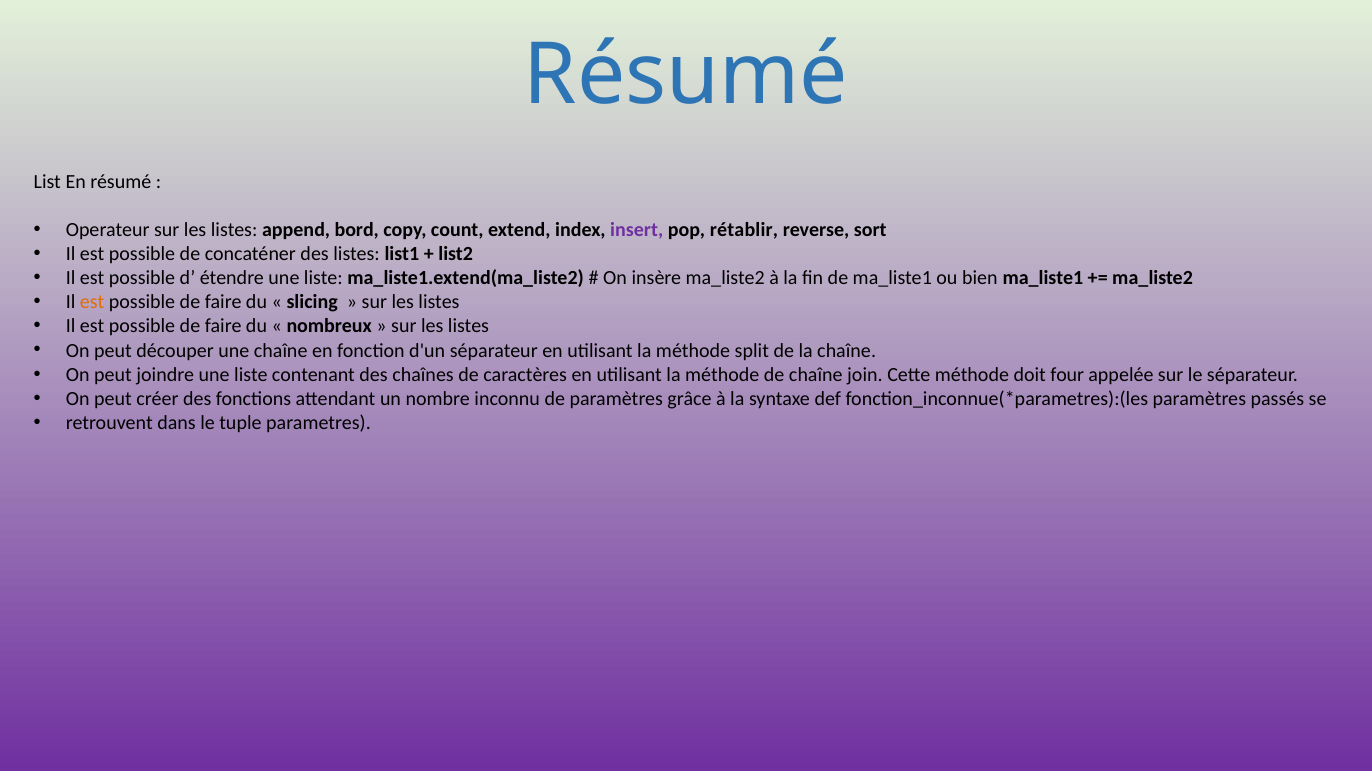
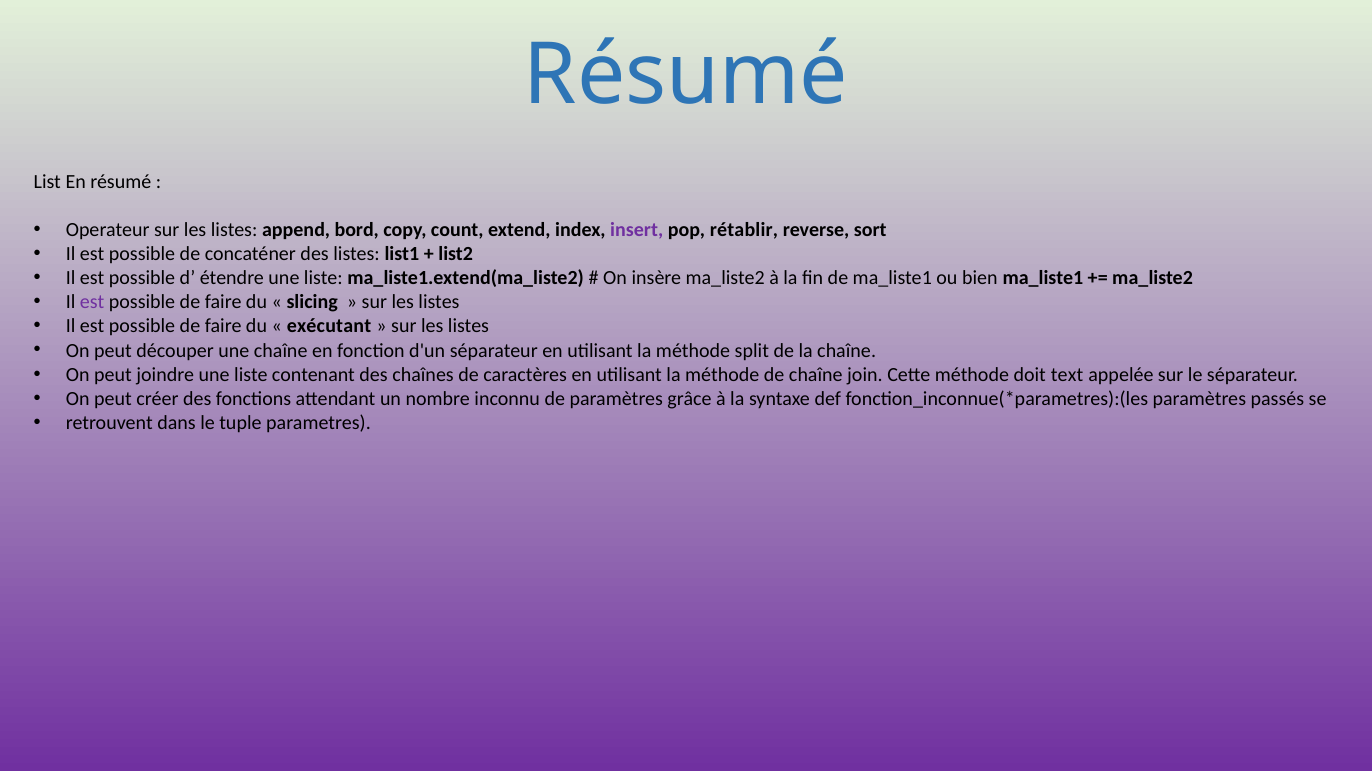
est colour: orange -> purple (92, 302)
nombreux: nombreux -> exécutant (329, 326)
four: four -> text (1067, 374)
